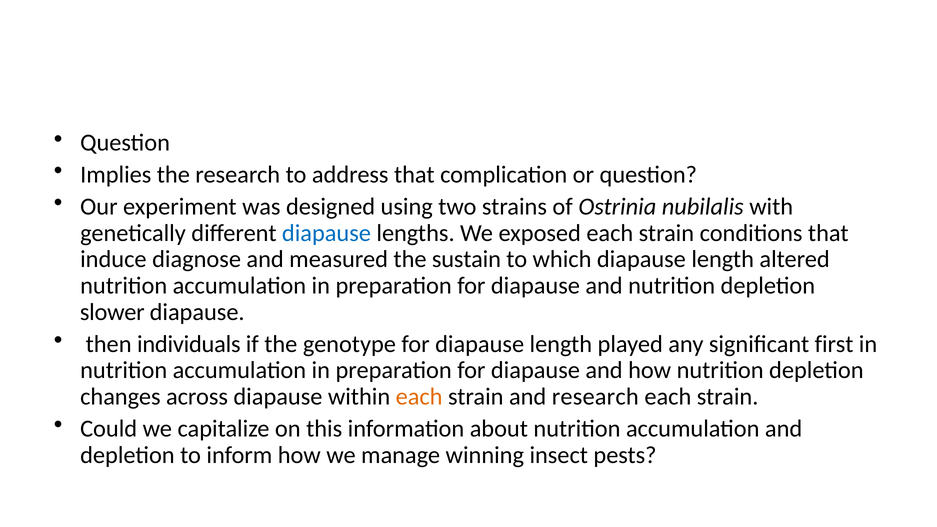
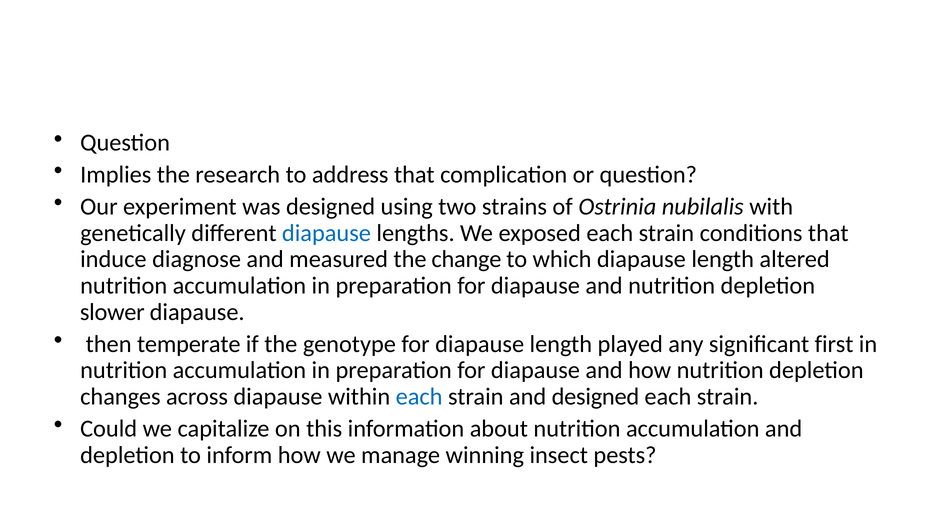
sustain: sustain -> change (466, 259)
individuals: individuals -> temperate (189, 344)
each colour: orange -> blue (419, 397)
and research: research -> designed (595, 397)
